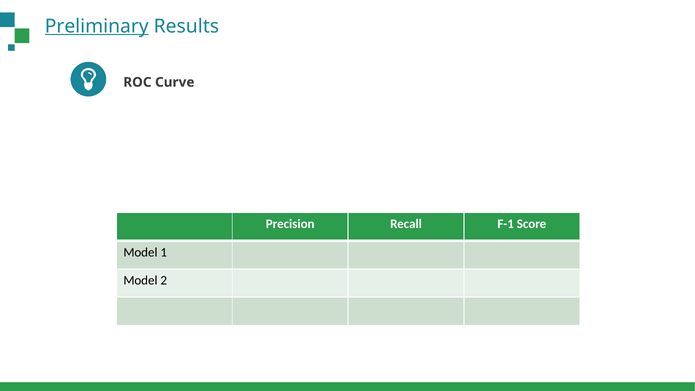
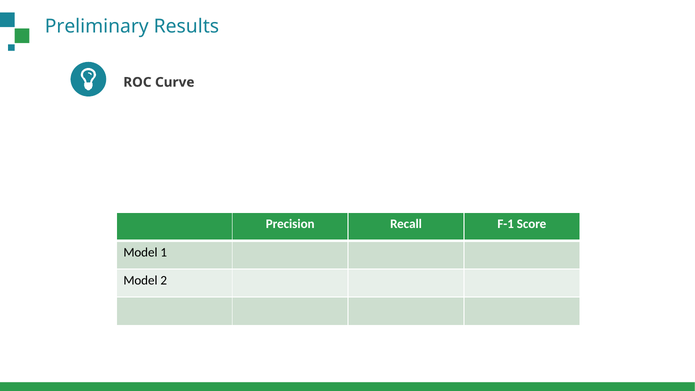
Preliminary underline: present -> none (97, 26)
